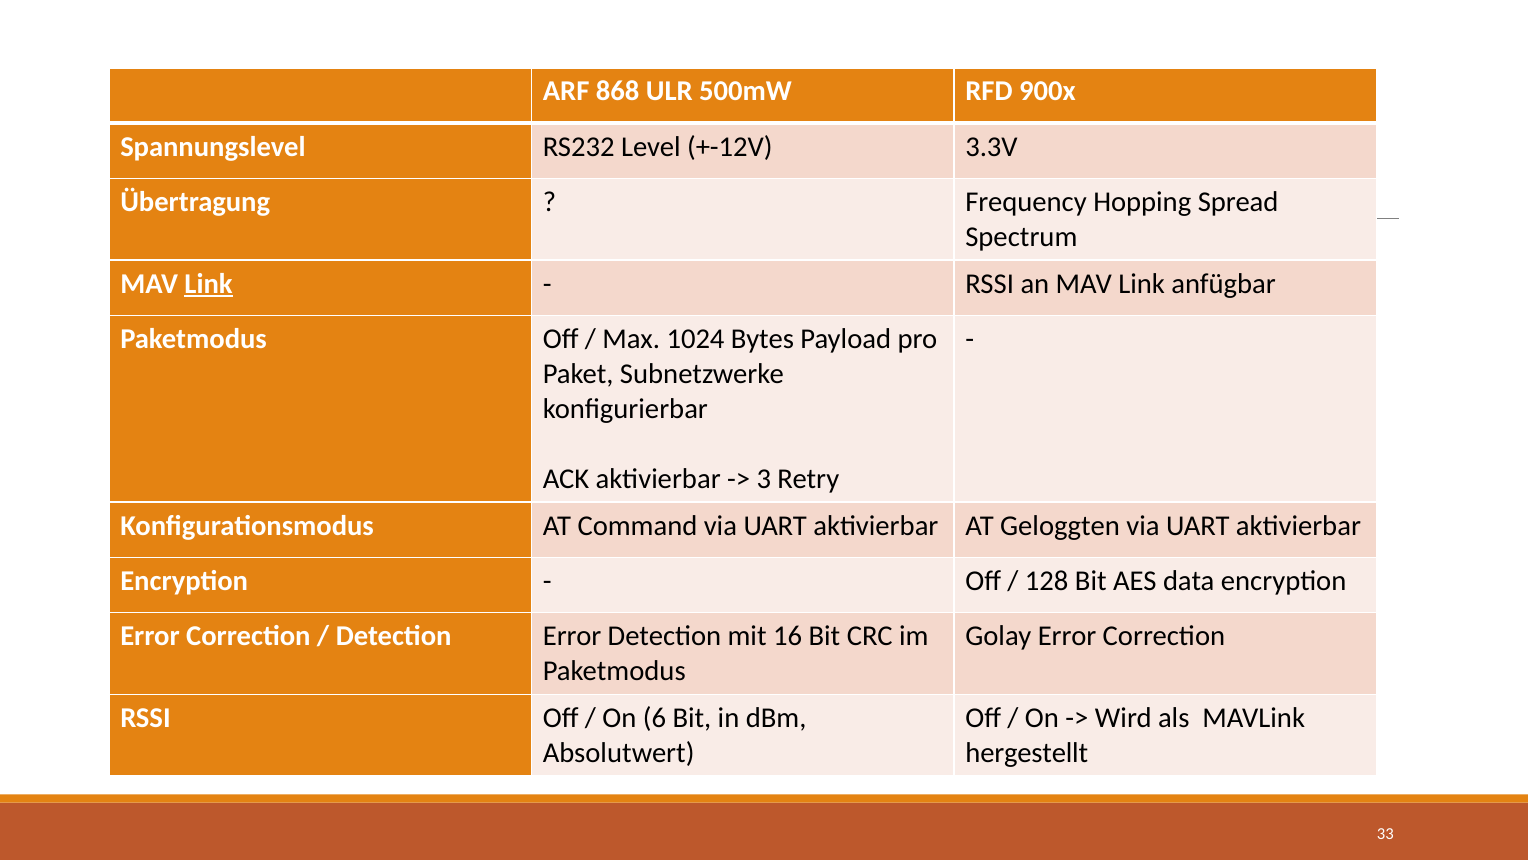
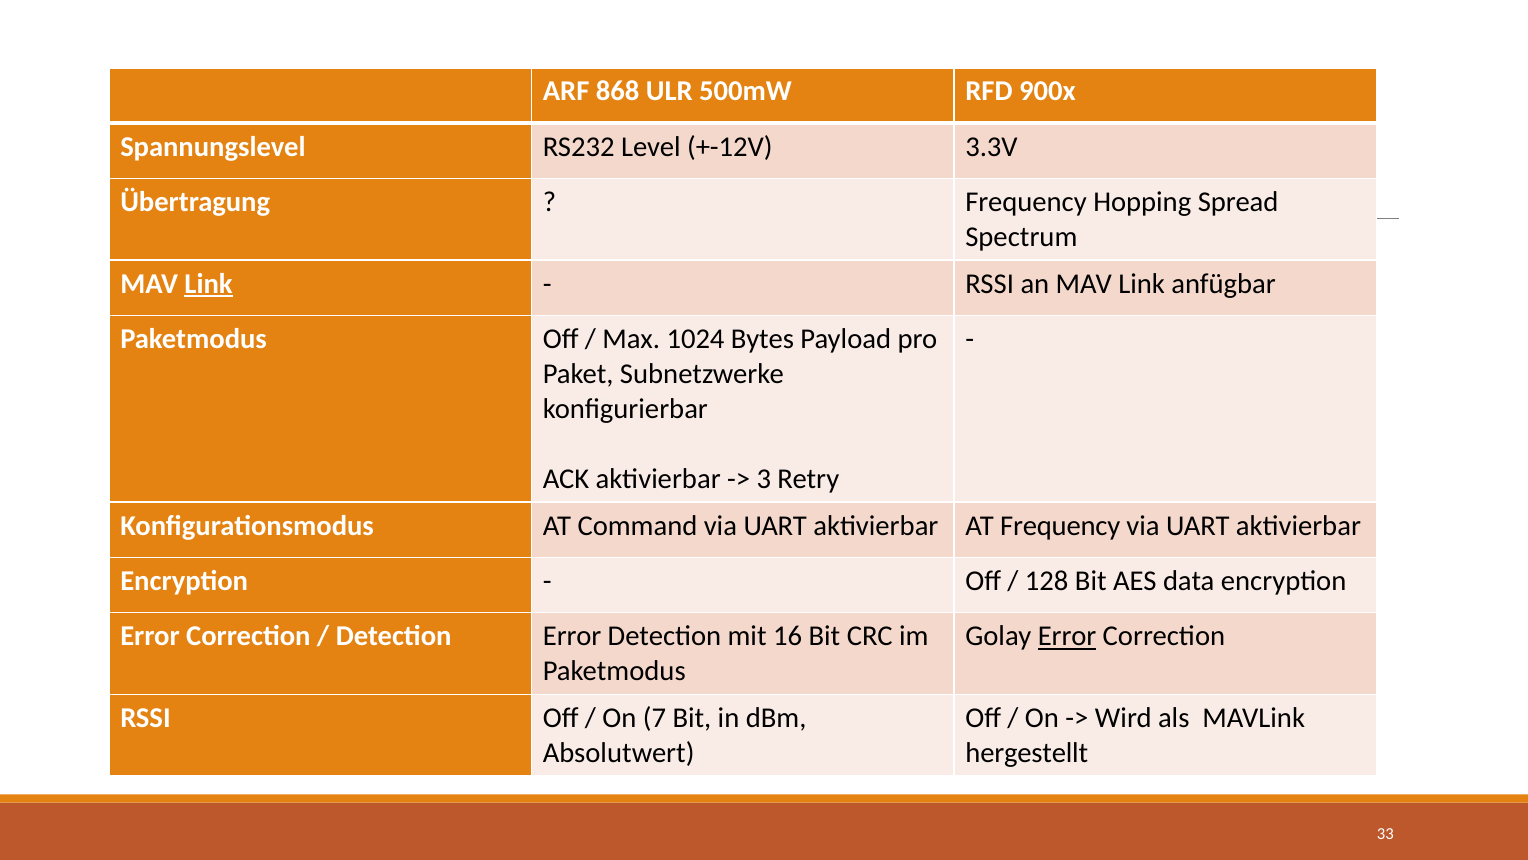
AT Geloggten: Geloggten -> Frequency (1060, 525)
Error underline: none -> present (1067, 636)
6: 6 -> 7 (654, 717)
